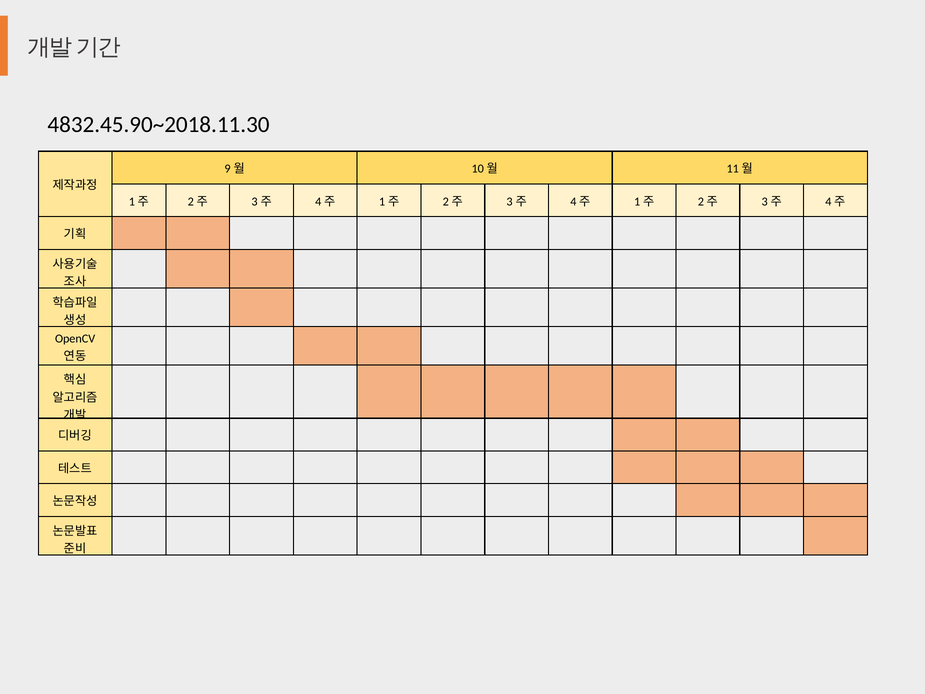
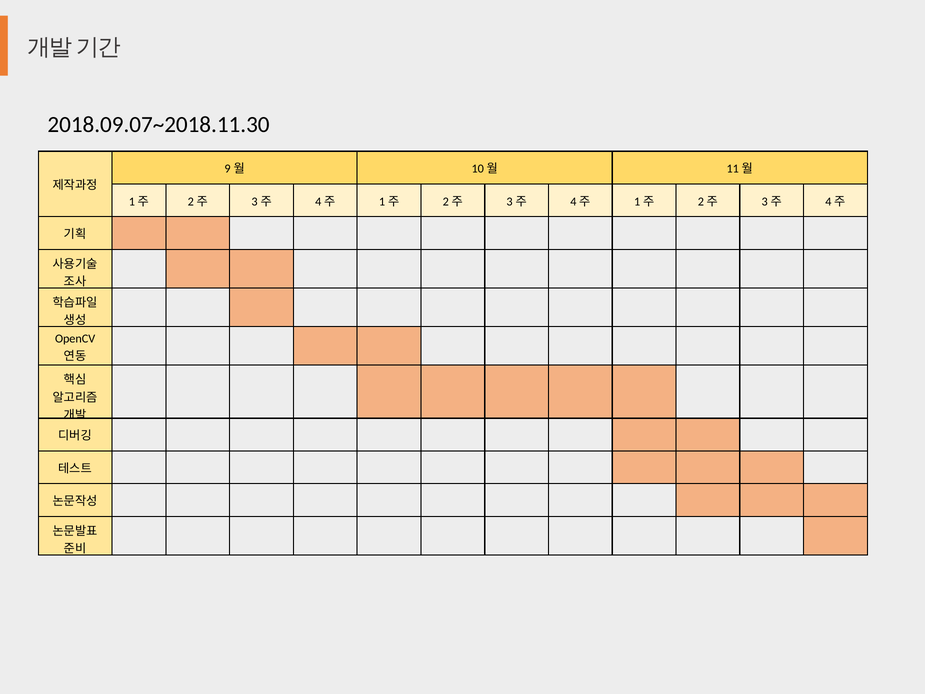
4832.45.90~2018.11.30: 4832.45.90~2018.11.30 -> 2018.09.07~2018.11.30 (159, 125)
